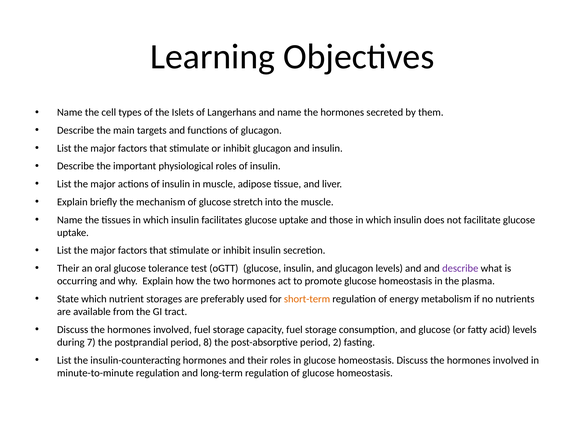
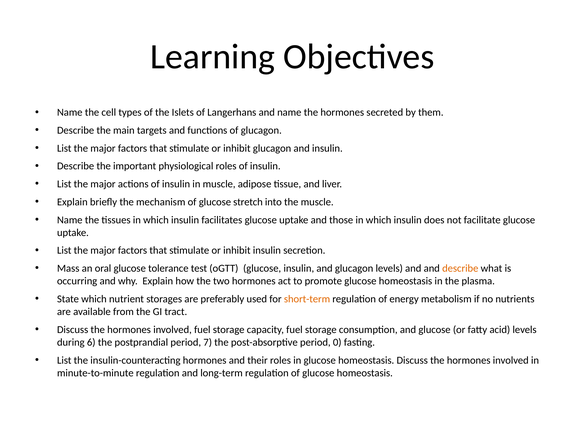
Their: Their -> Mass (68, 268)
describe colour: purple -> orange (460, 268)
7: 7 -> 6 (91, 342)
8: 8 -> 7 (208, 342)
2: 2 -> 0 (337, 342)
